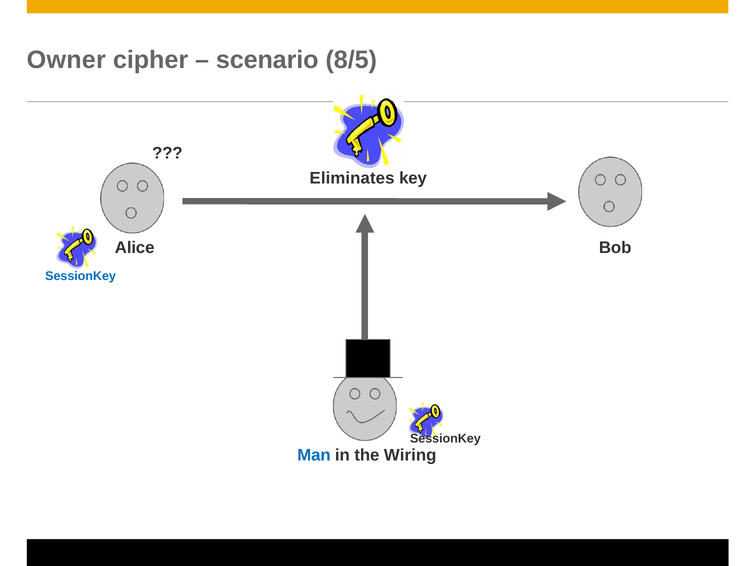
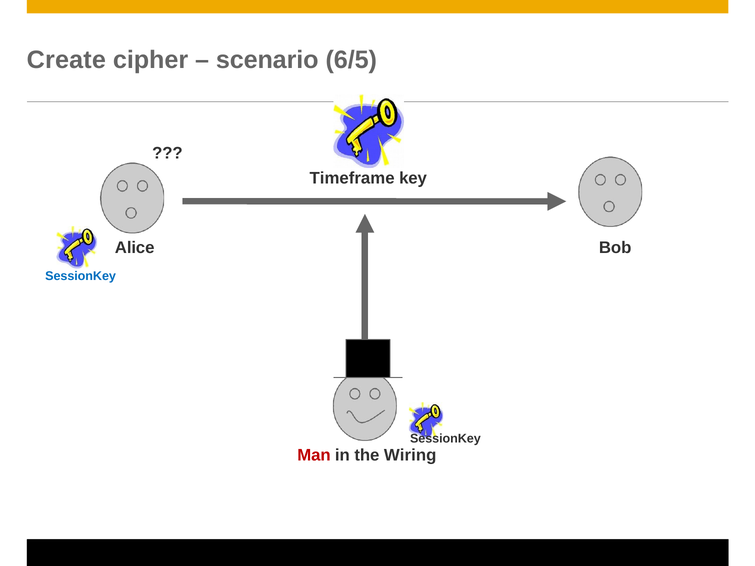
Owner: Owner -> Create (66, 60)
8/5: 8/5 -> 6/5 (351, 60)
Eliminates: Eliminates -> Timeframe (352, 178)
Man colour: blue -> red (314, 455)
